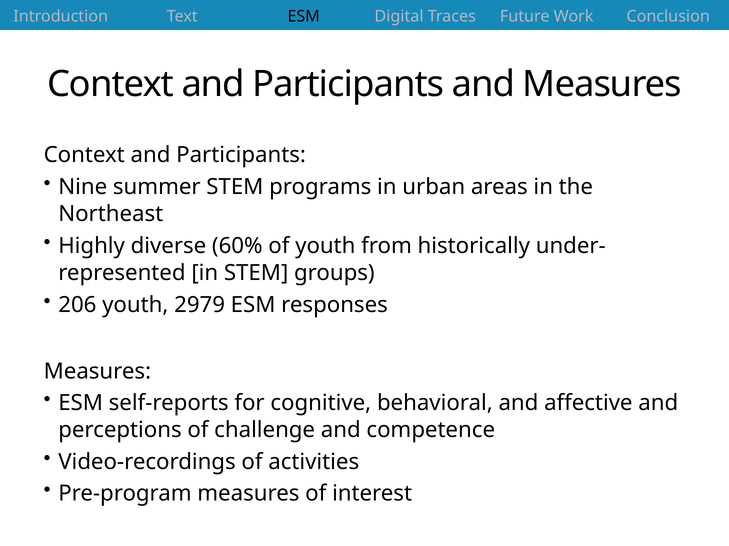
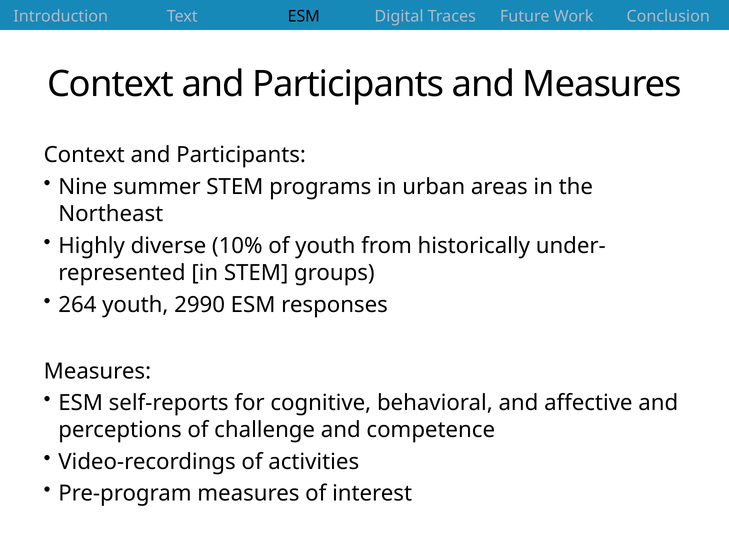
60%: 60% -> 10% (237, 246)
206: 206 -> 264 (77, 305)
2979: 2979 -> 2990 (200, 305)
